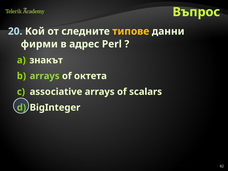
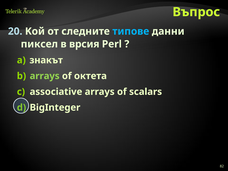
типове colour: yellow -> light blue (131, 31)
фирми: фирми -> пиксел (39, 44)
адрес: адрес -> врсия (84, 44)
